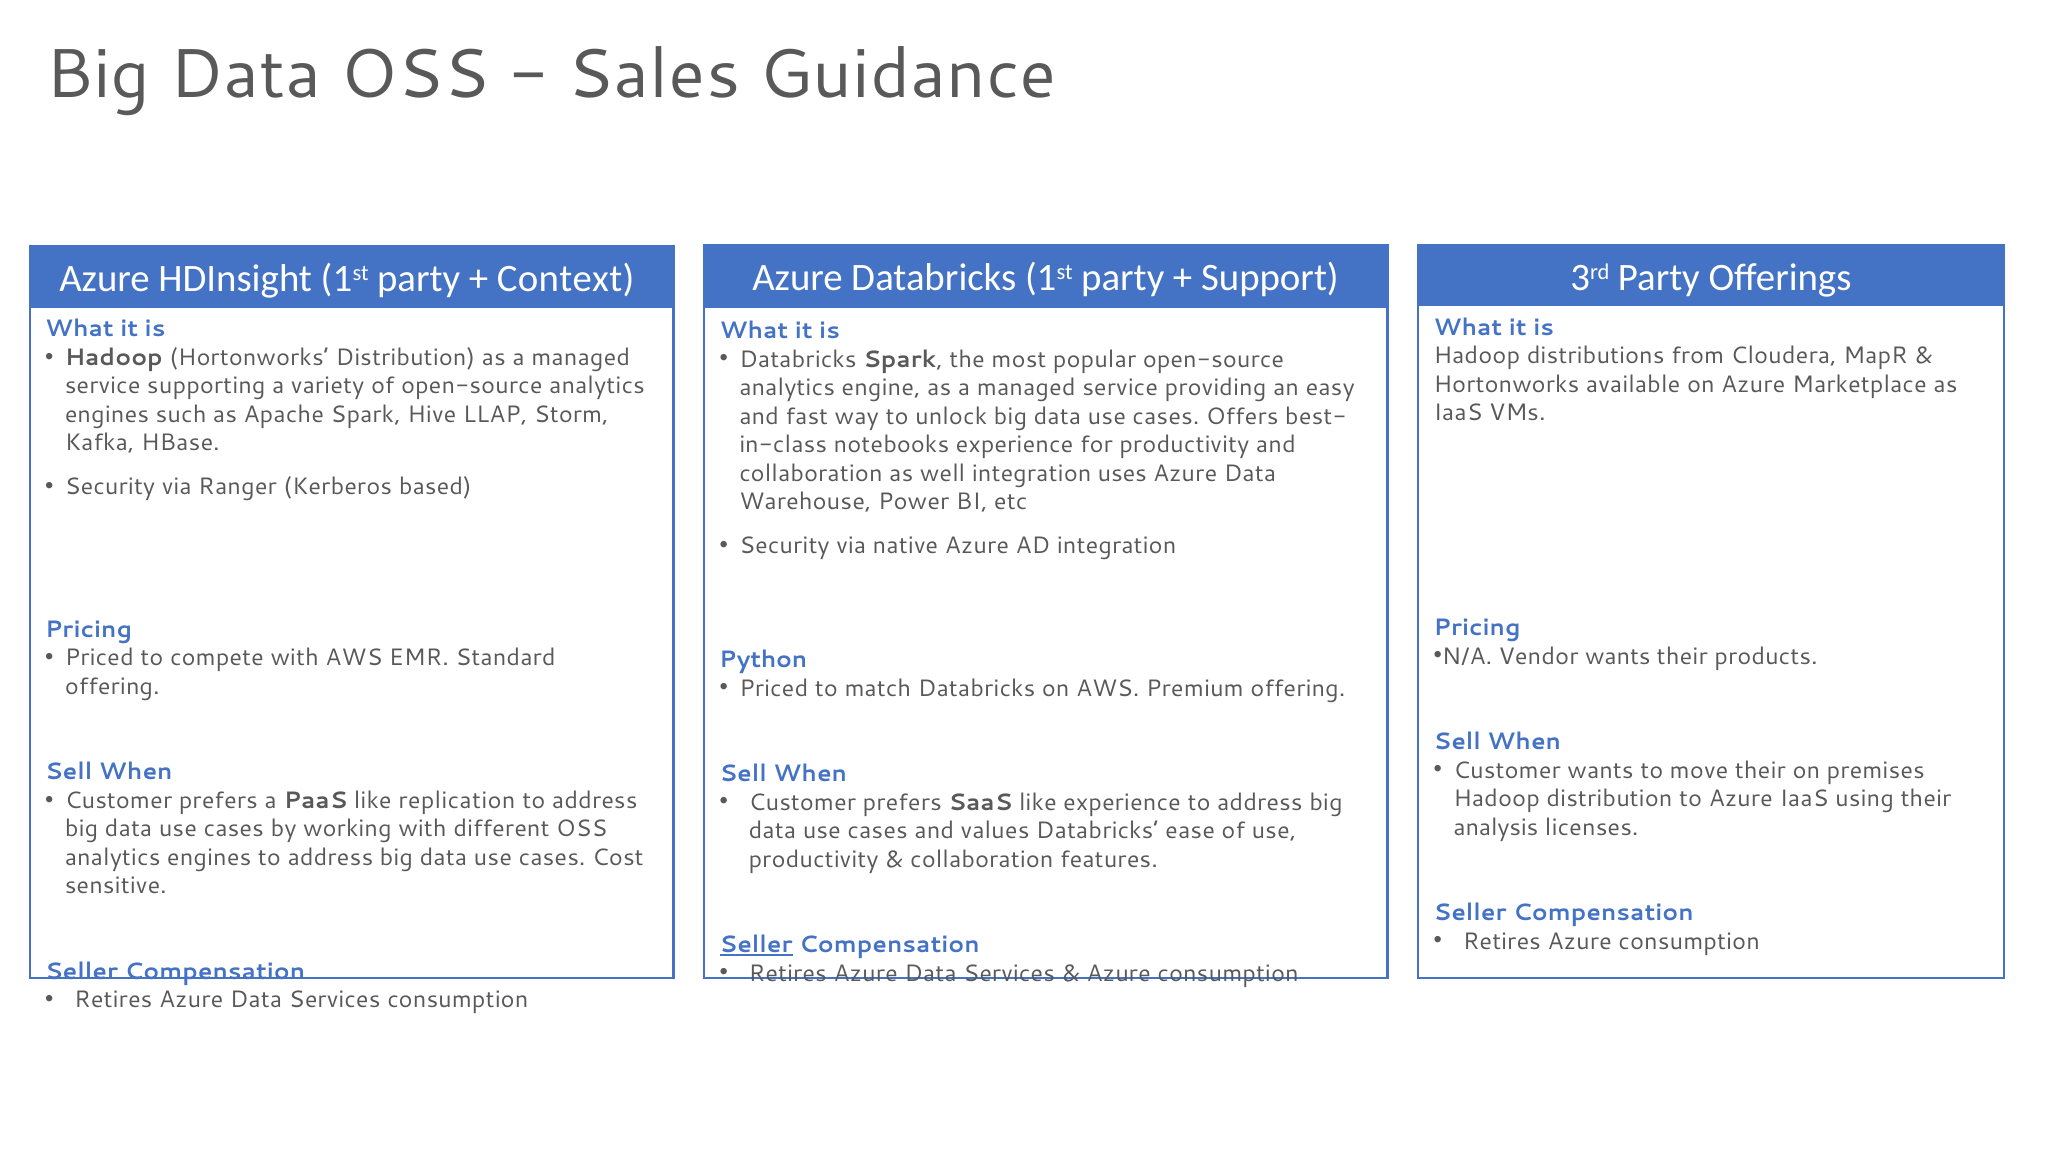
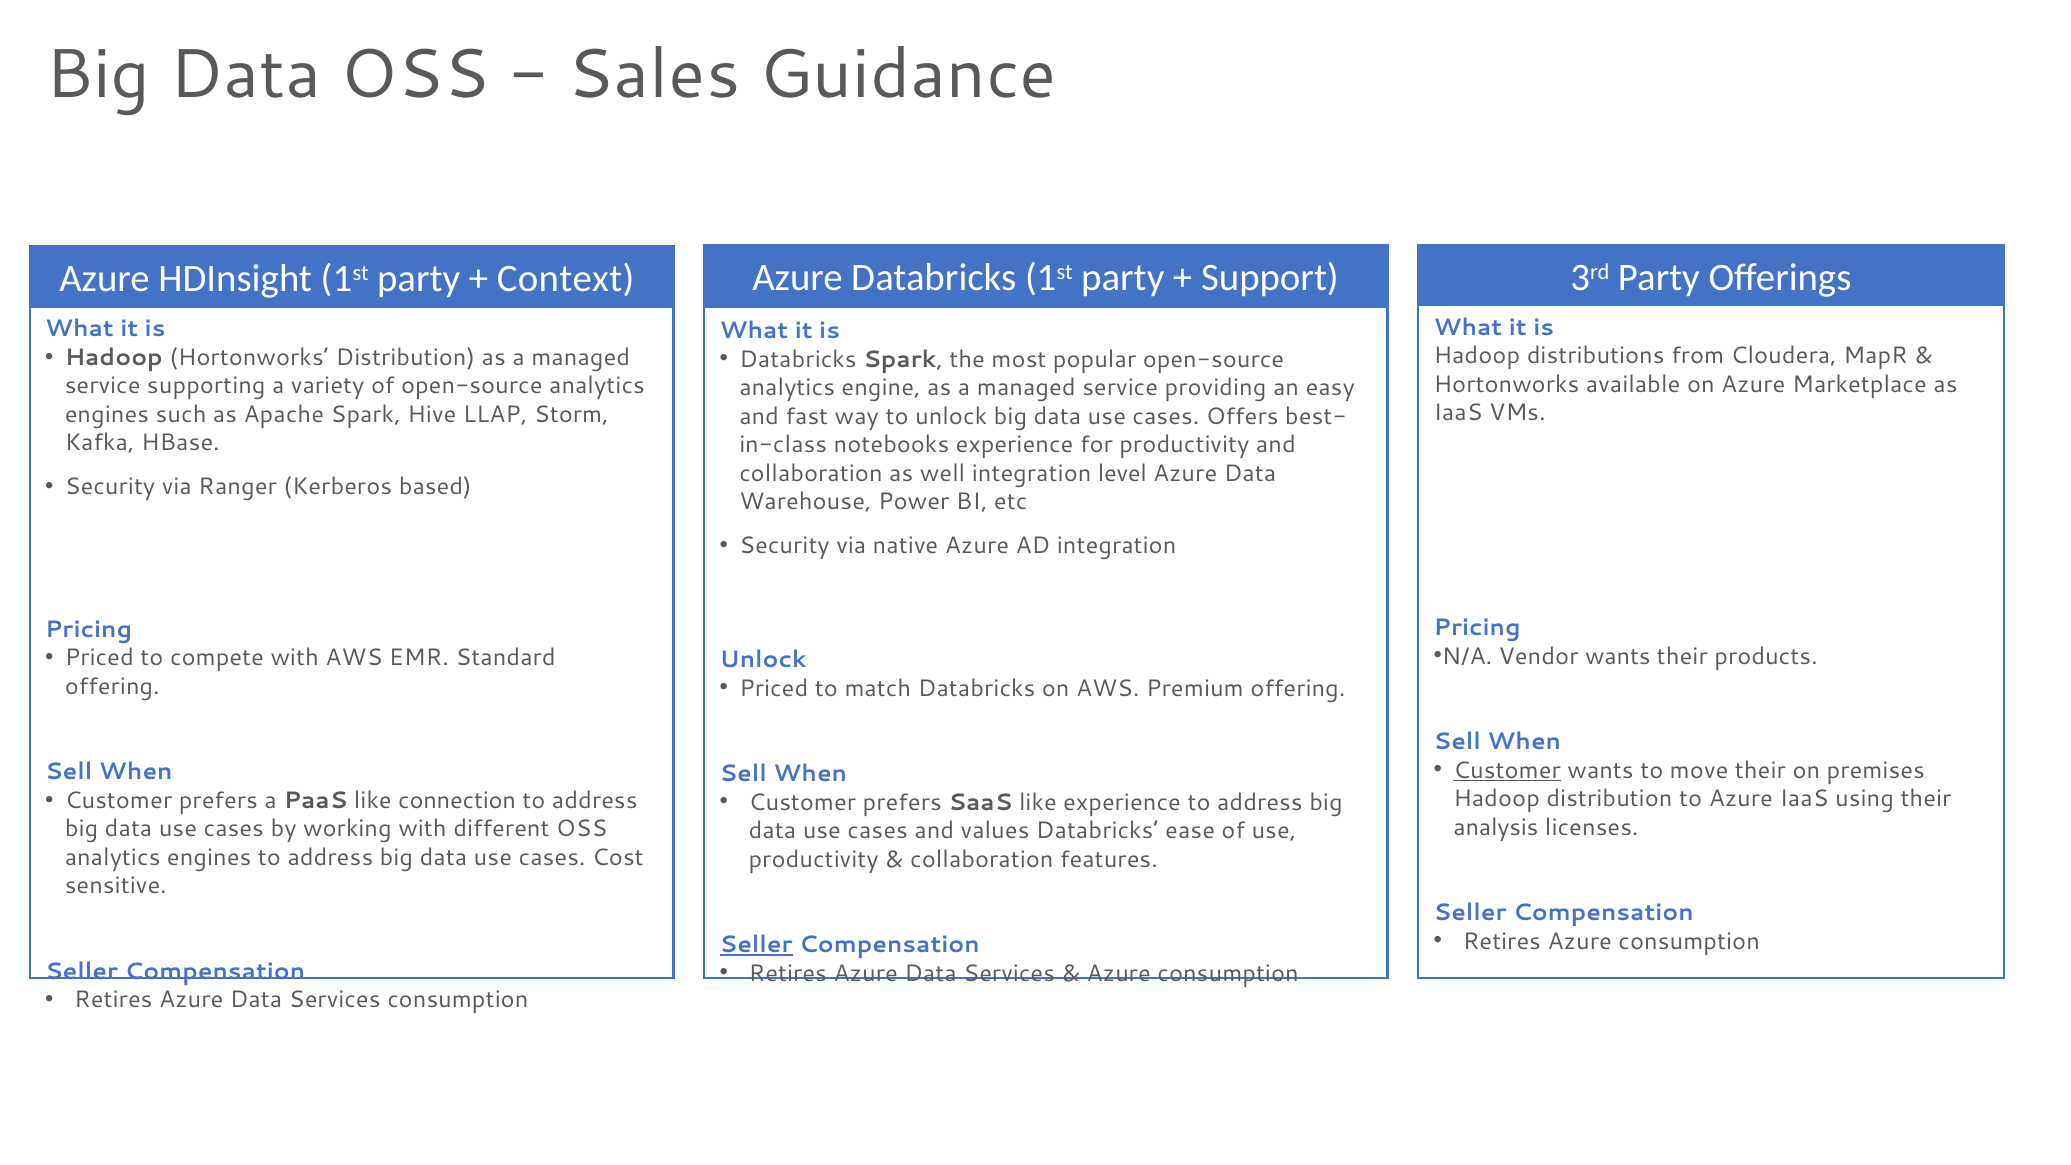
uses: uses -> level (1122, 473)
Python: Python -> Unlock (763, 660)
Customer underline: none -> present (1507, 770)
replication: replication -> connection (457, 801)
